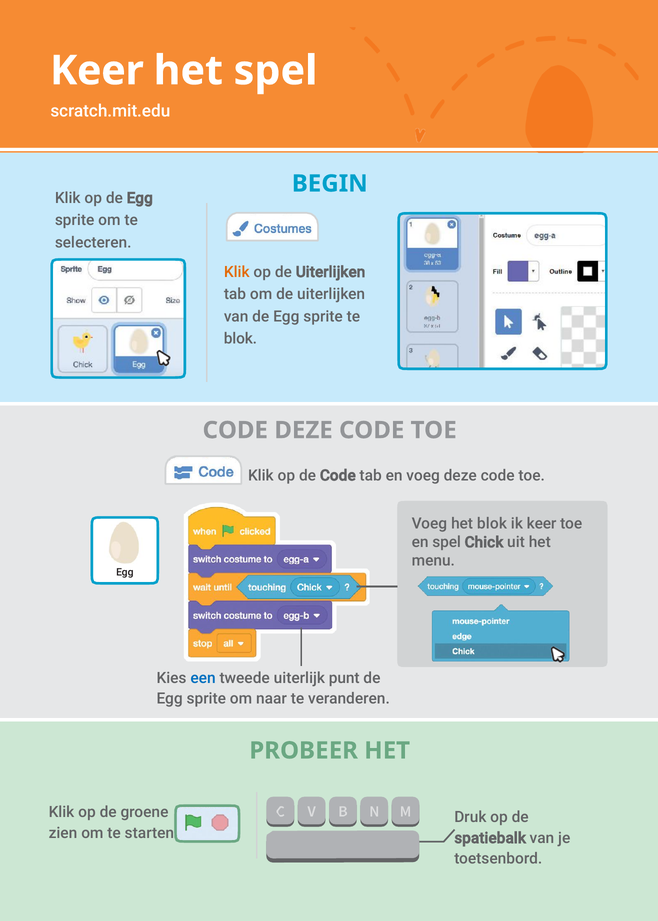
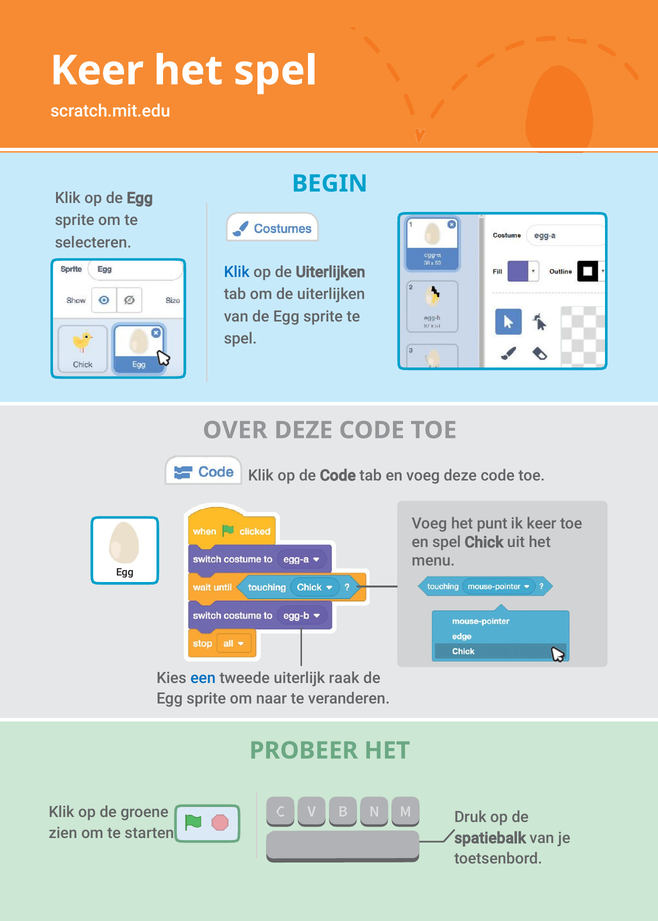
Klik colour: orange -> blue (237, 272)
blok: blok -> spel (240, 339)
CODE: CODE -> OVER (235, 430)
het blok: blok -> punt (492, 524)
punt: punt -> raak (344, 678)
